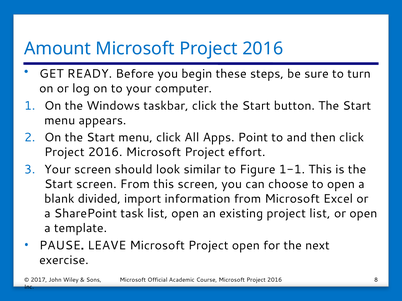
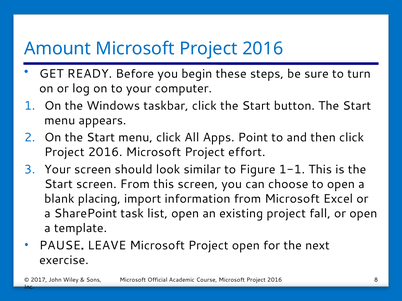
divided: divided -> placing (99, 199)
project list: list -> fall (320, 214)
